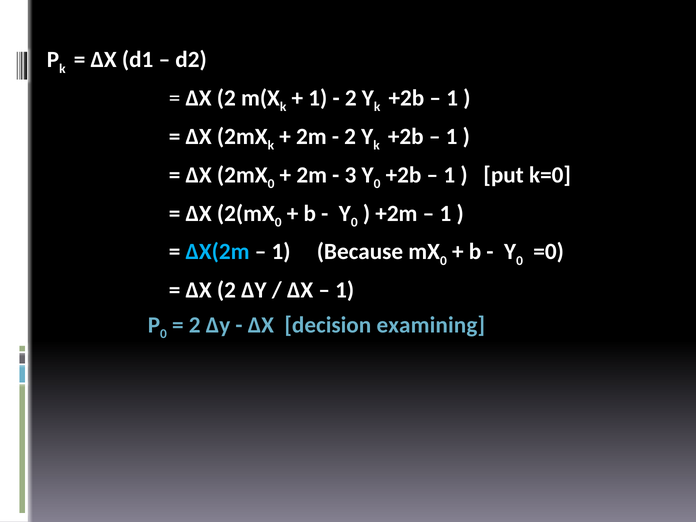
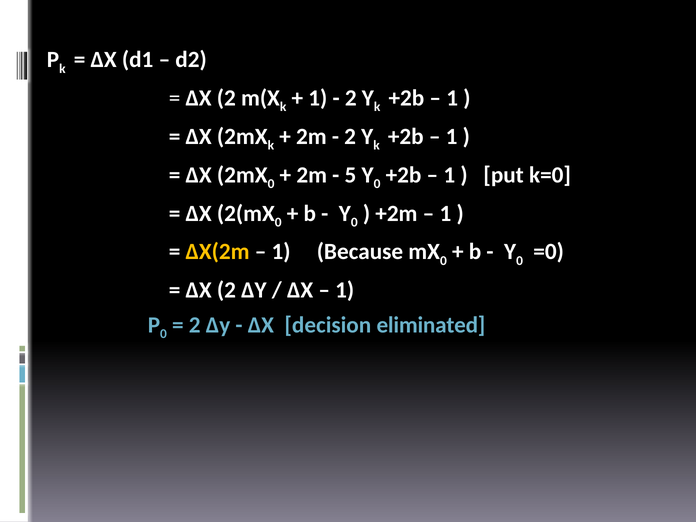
3: 3 -> 5 (350, 175)
∆X(2m colour: light blue -> yellow (218, 252)
examining: examining -> eliminated (431, 325)
